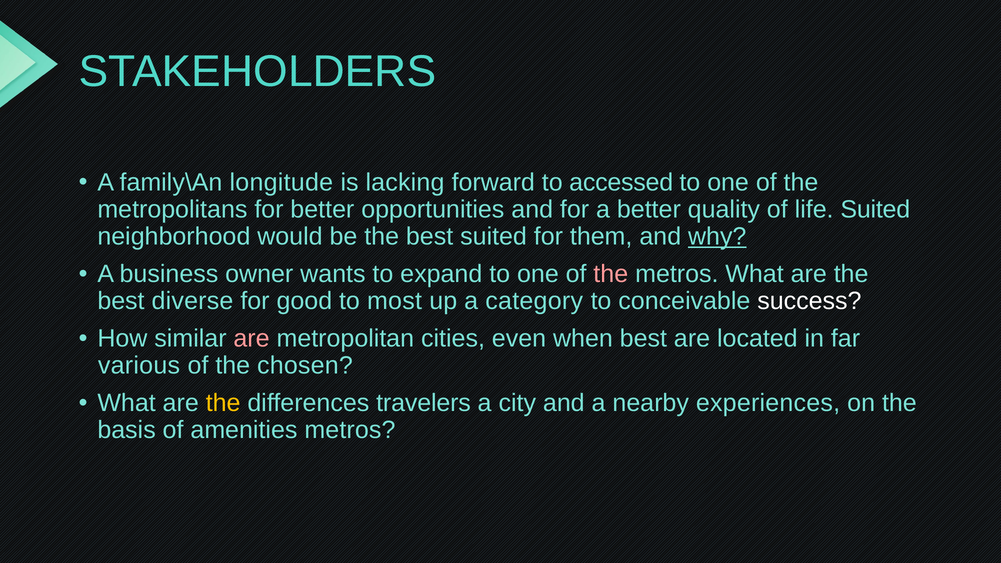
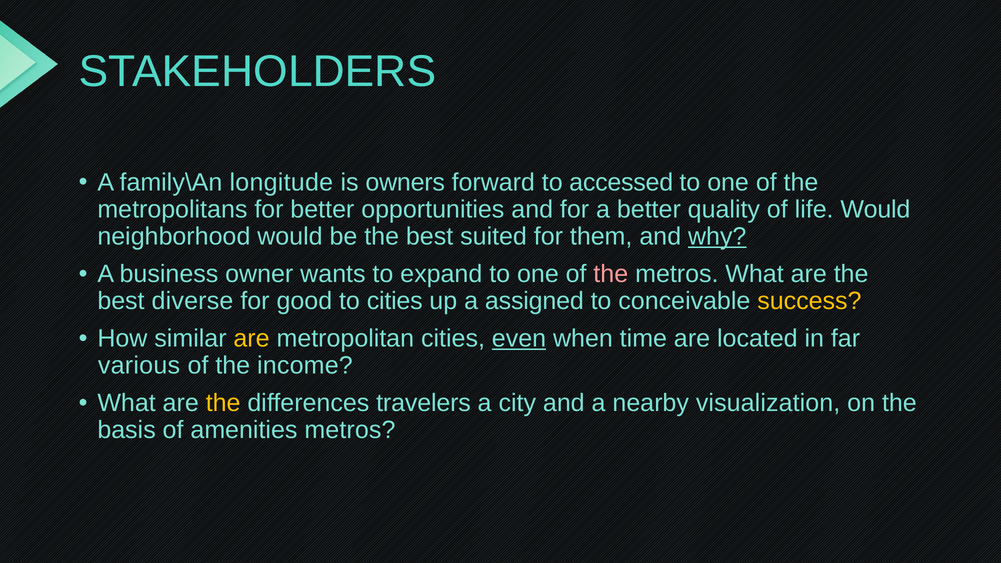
lacking: lacking -> owners (405, 183)
life Suited: Suited -> Would (875, 210)
to most: most -> cities (395, 301)
category: category -> assigned (534, 301)
success colour: white -> yellow (809, 301)
are colour: pink -> yellow (252, 339)
even underline: none -> present (519, 339)
when best: best -> time (643, 339)
chosen: chosen -> income (305, 366)
experiences: experiences -> visualization (768, 403)
